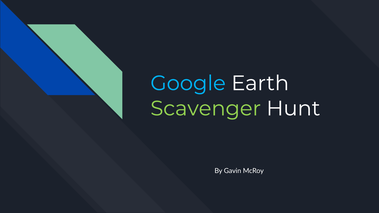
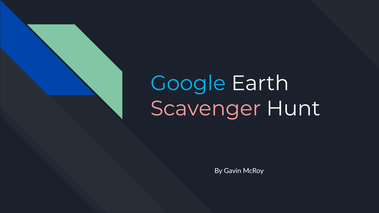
Scavenger colour: light green -> pink (206, 109)
